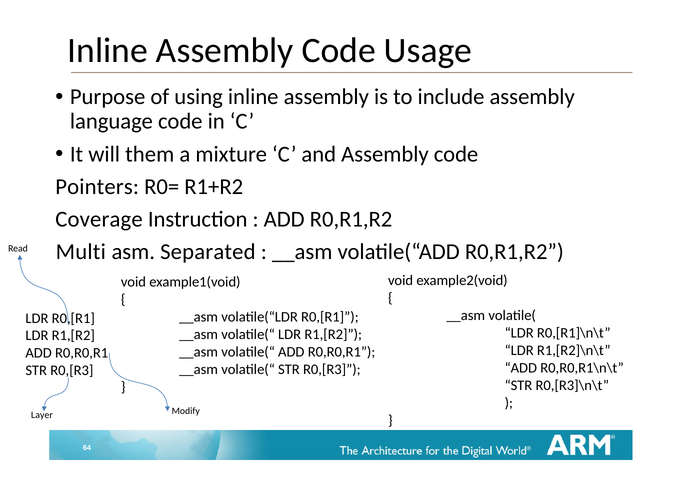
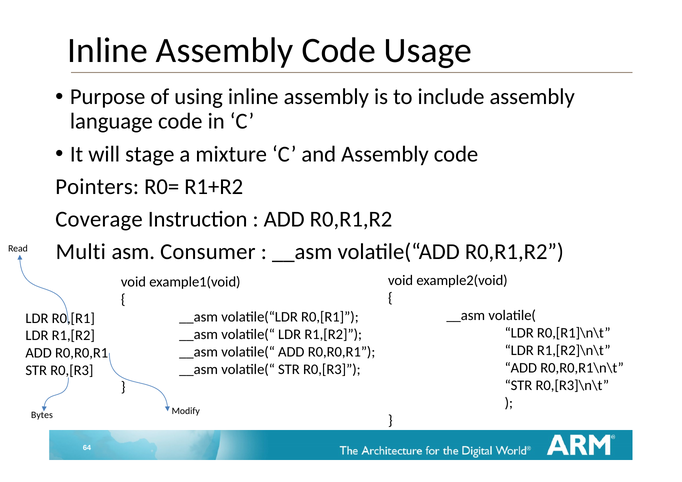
them: them -> stage (150, 154)
Separated: Separated -> Consumer (208, 252)
Layer: Layer -> Bytes (42, 415)
